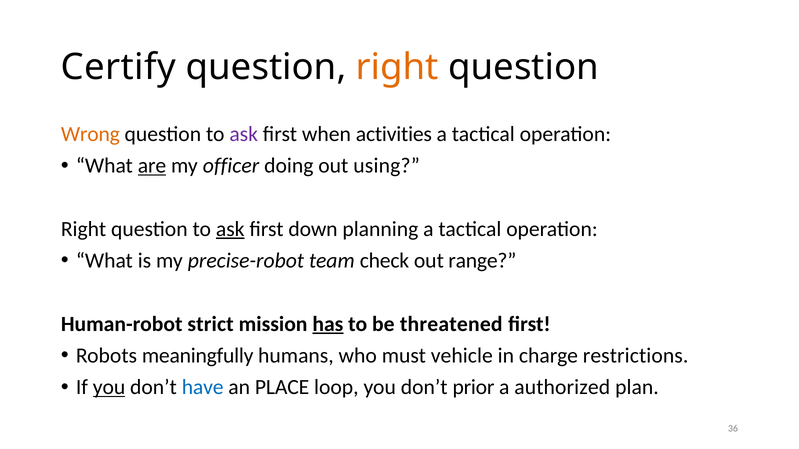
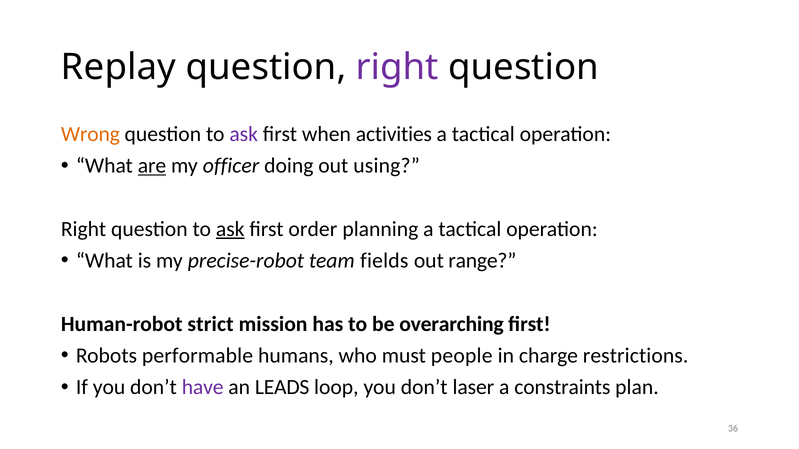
Certify: Certify -> Replay (119, 67)
right colour: orange -> purple (397, 67)
down: down -> order (313, 229)
check: check -> fields (384, 261)
has underline: present -> none (328, 324)
threatened: threatened -> overarching (451, 324)
meaningfully: meaningfully -> performable (197, 356)
vehicle: vehicle -> people (462, 356)
you underline: present -> none (109, 388)
have colour: blue -> purple (203, 388)
PLACE: PLACE -> LEADS (282, 388)
prior: prior -> laser (473, 388)
authorized: authorized -> constraints (562, 388)
